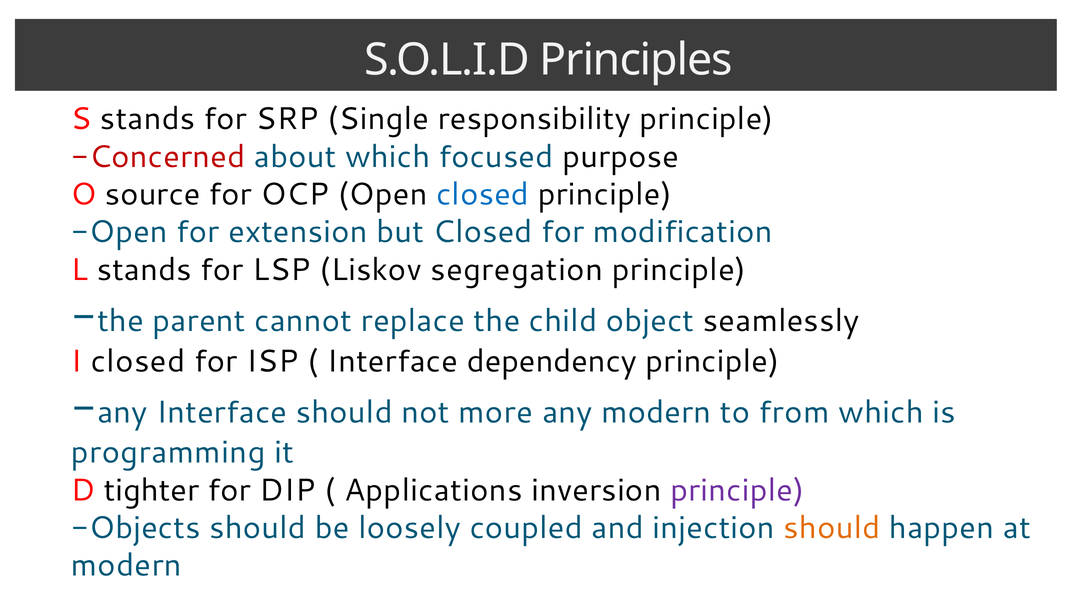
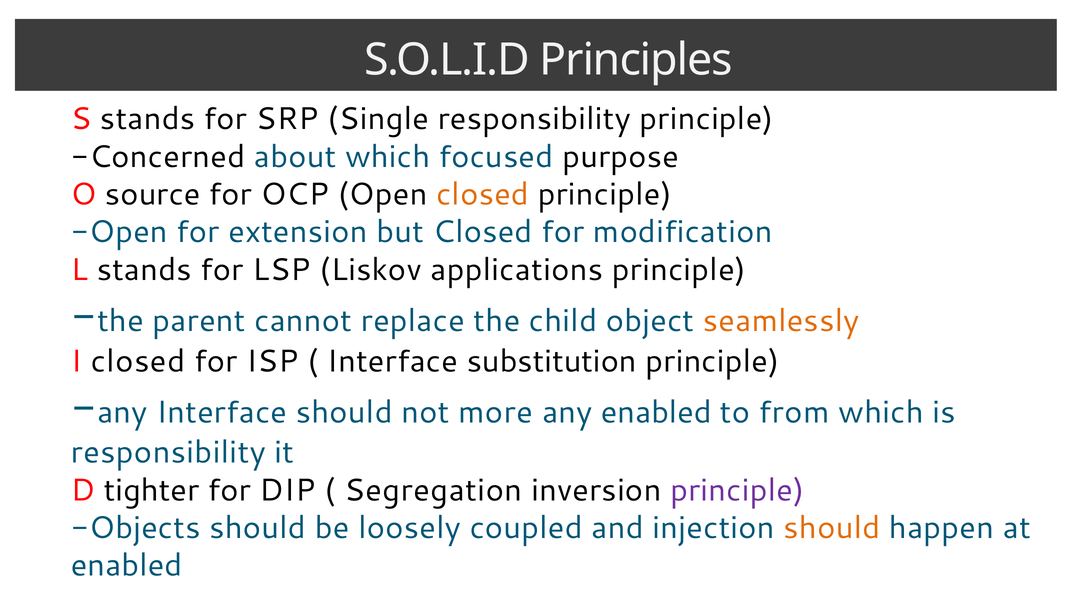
Concerned colour: red -> black (158, 157)
closed colour: blue -> orange (483, 194)
segregation: segregation -> applications (517, 270)
seamlessly colour: black -> orange (781, 321)
dependency: dependency -> substitution (552, 361)
any modern: modern -> enabled (656, 412)
programming: programming -> responsibility (168, 453)
Applications: Applications -> Segregation (433, 490)
modern: modern -> enabled (127, 565)
